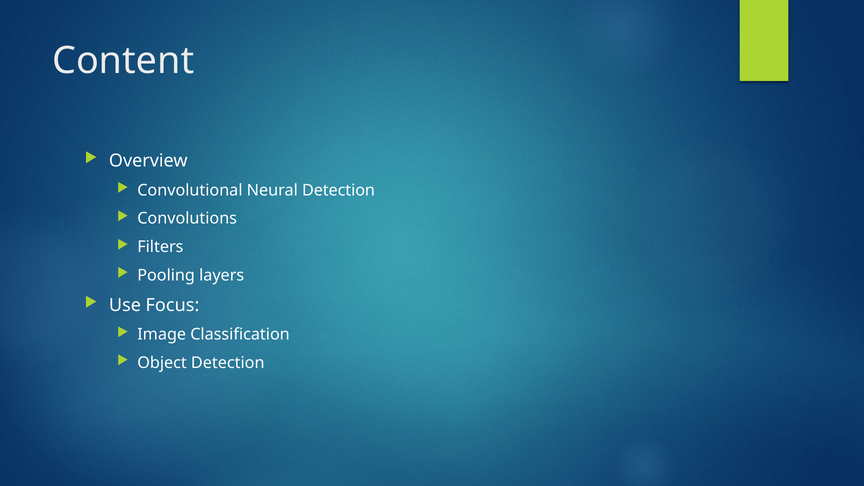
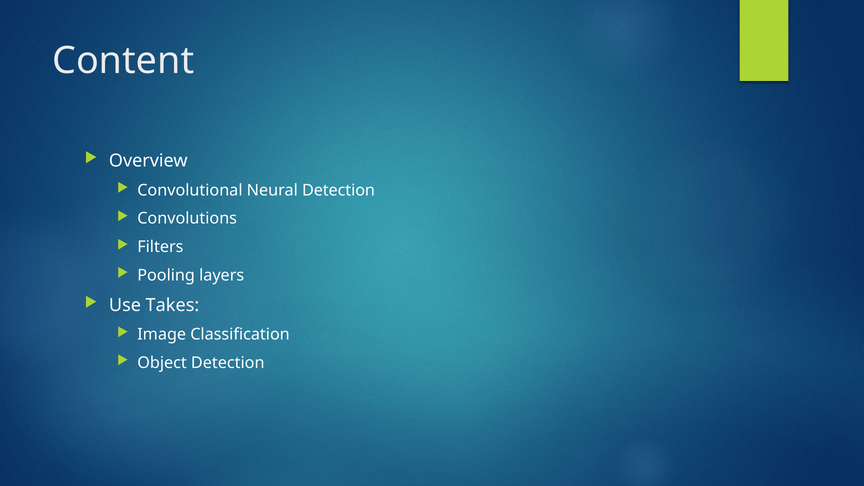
Focus: Focus -> Takes (172, 305)
